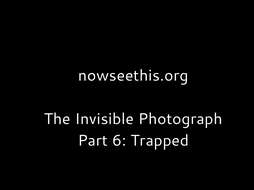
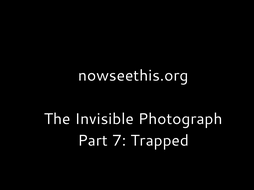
6: 6 -> 7 (119, 141)
